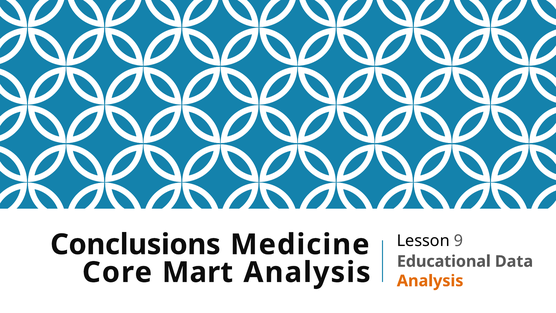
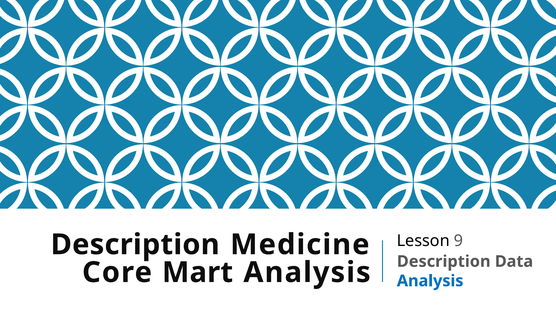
Conclusions: Conclusions -> Description (135, 244)
Educational: Educational -> Description (444, 261)
Analysis colour: orange -> blue (430, 281)
